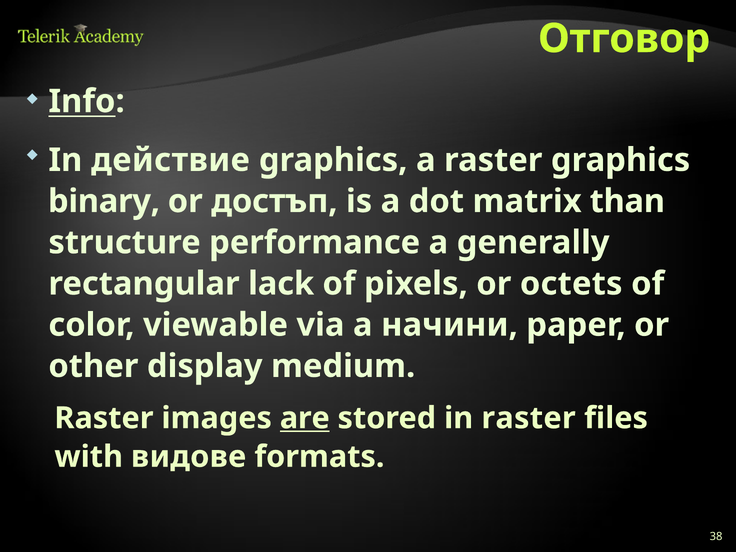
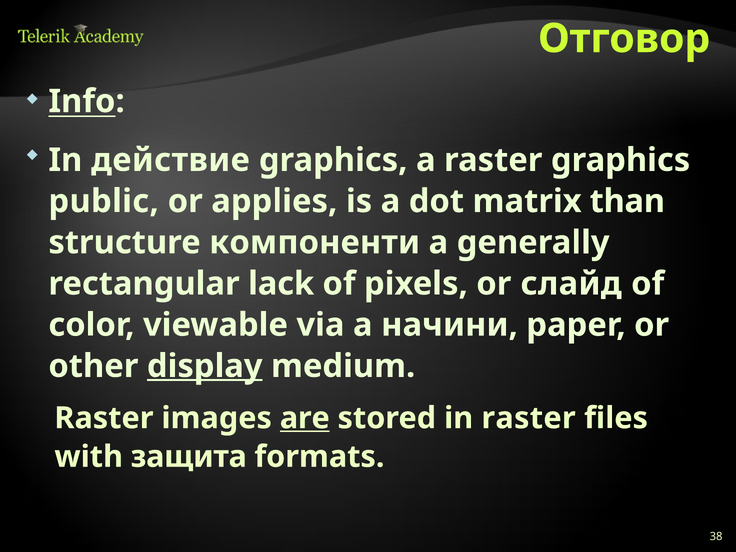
binary: binary -> public (104, 201)
достъп: достъп -> applies (274, 201)
performance: performance -> компоненти (315, 243)
octets: octets -> слайд (571, 284)
display underline: none -> present (205, 366)
видове: видове -> защита (189, 457)
